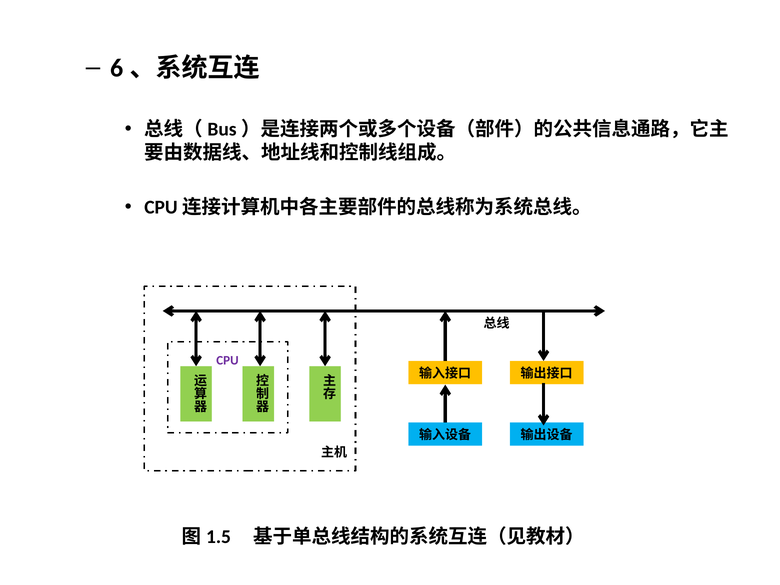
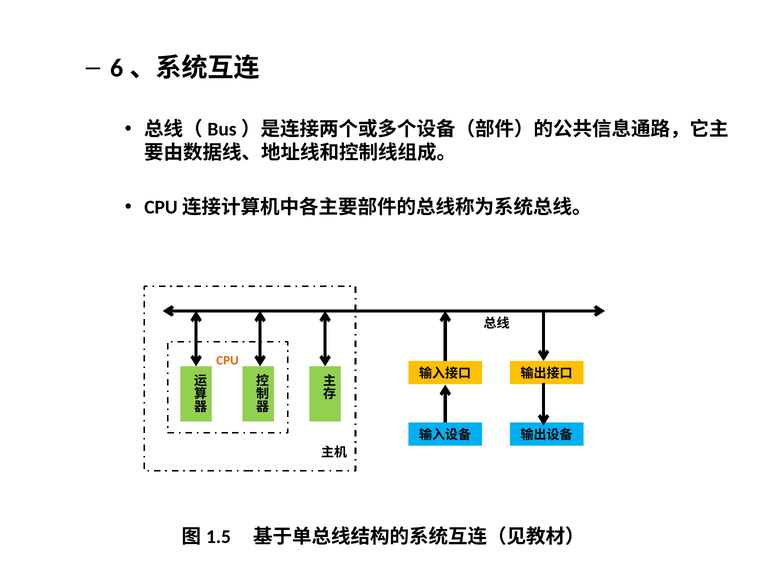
CPU colour: purple -> orange (227, 360)
